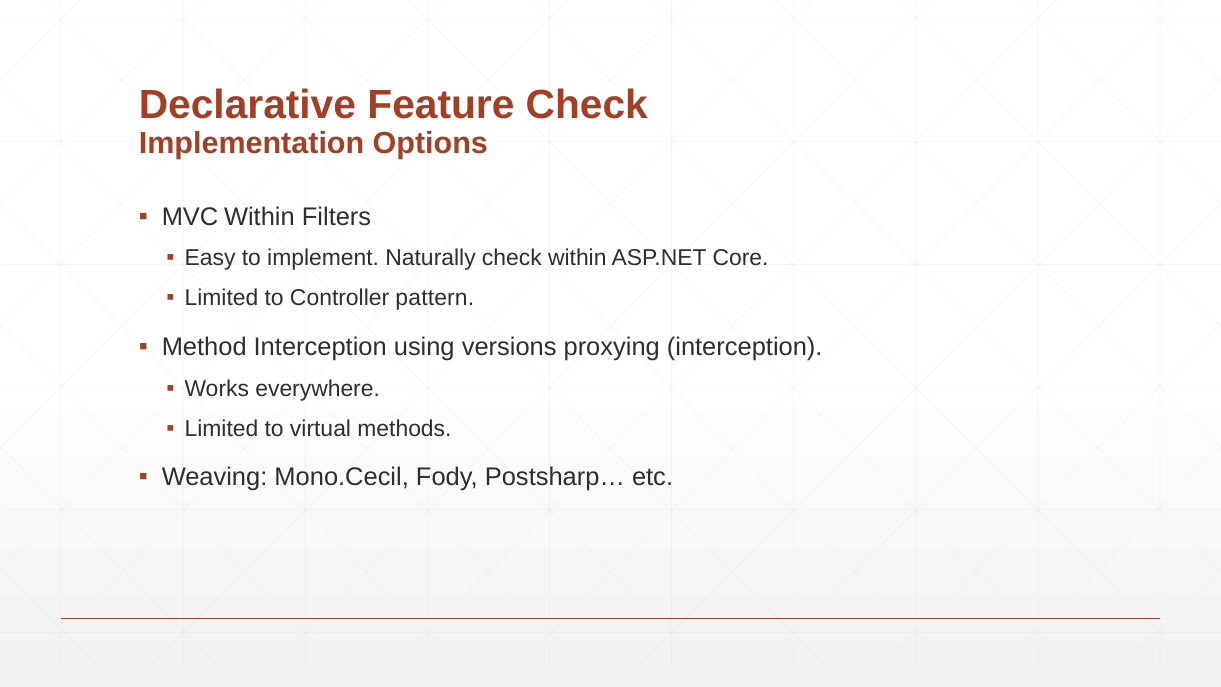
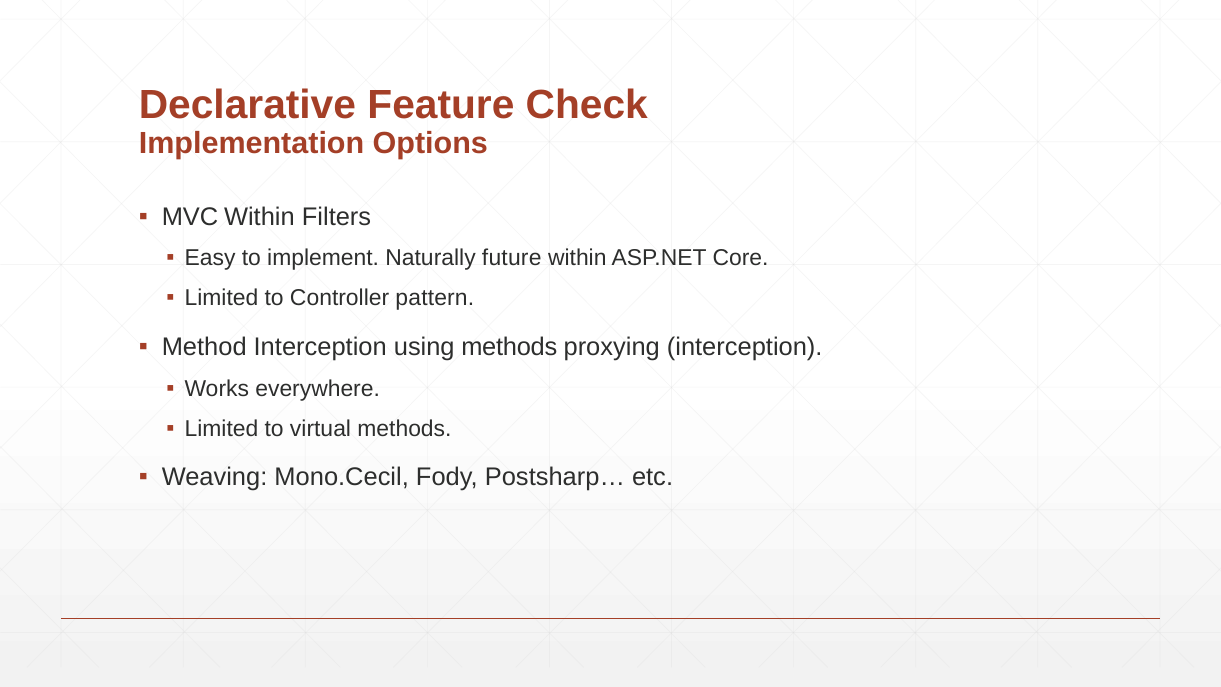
Naturally check: check -> future (512, 258)
using versions: versions -> methods (509, 347)
